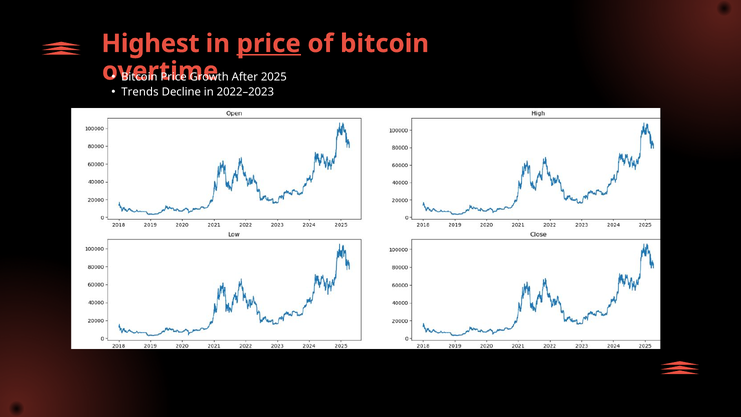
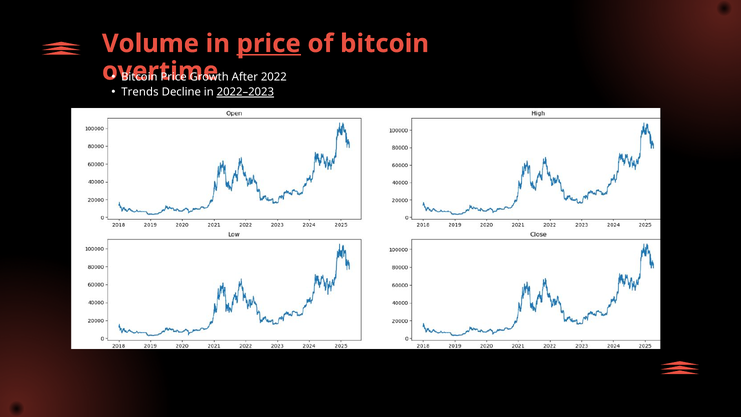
Highest: Highest -> Volume (150, 44)
2025: 2025 -> 2022 (274, 77)
2022–2023 underline: none -> present (245, 92)
